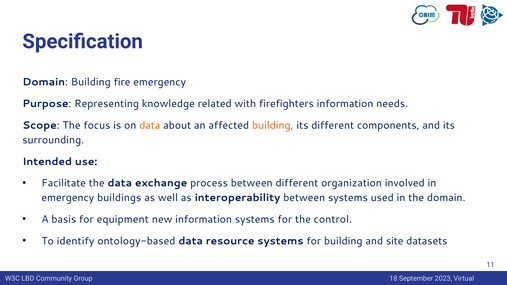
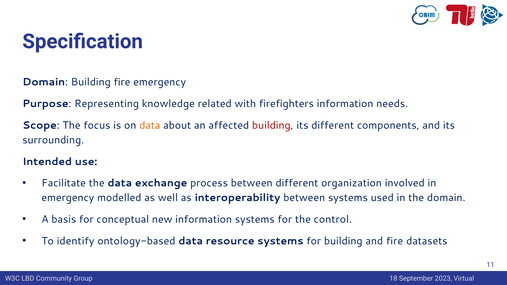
building colour: orange -> red (273, 125)
buildings: buildings -> modelled (119, 198)
equipment: equipment -> conceptual (123, 219)
and site: site -> fire (395, 241)
